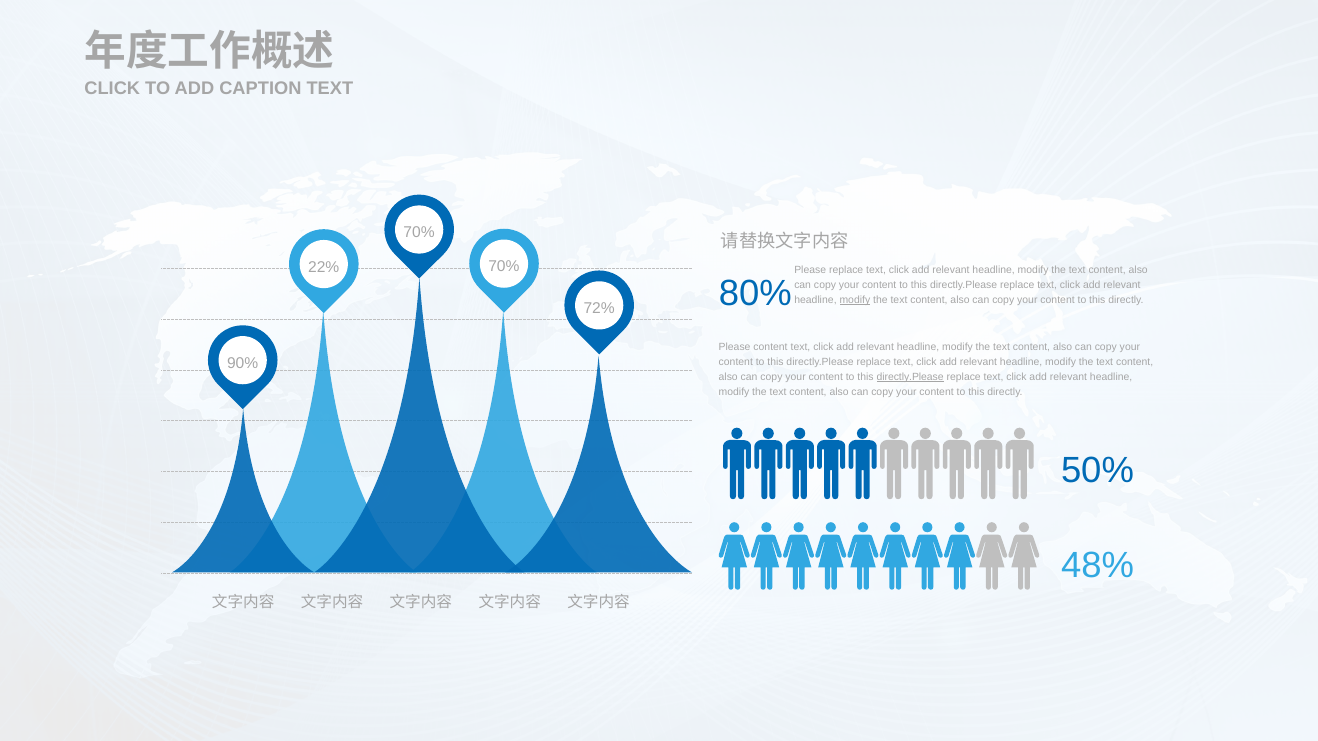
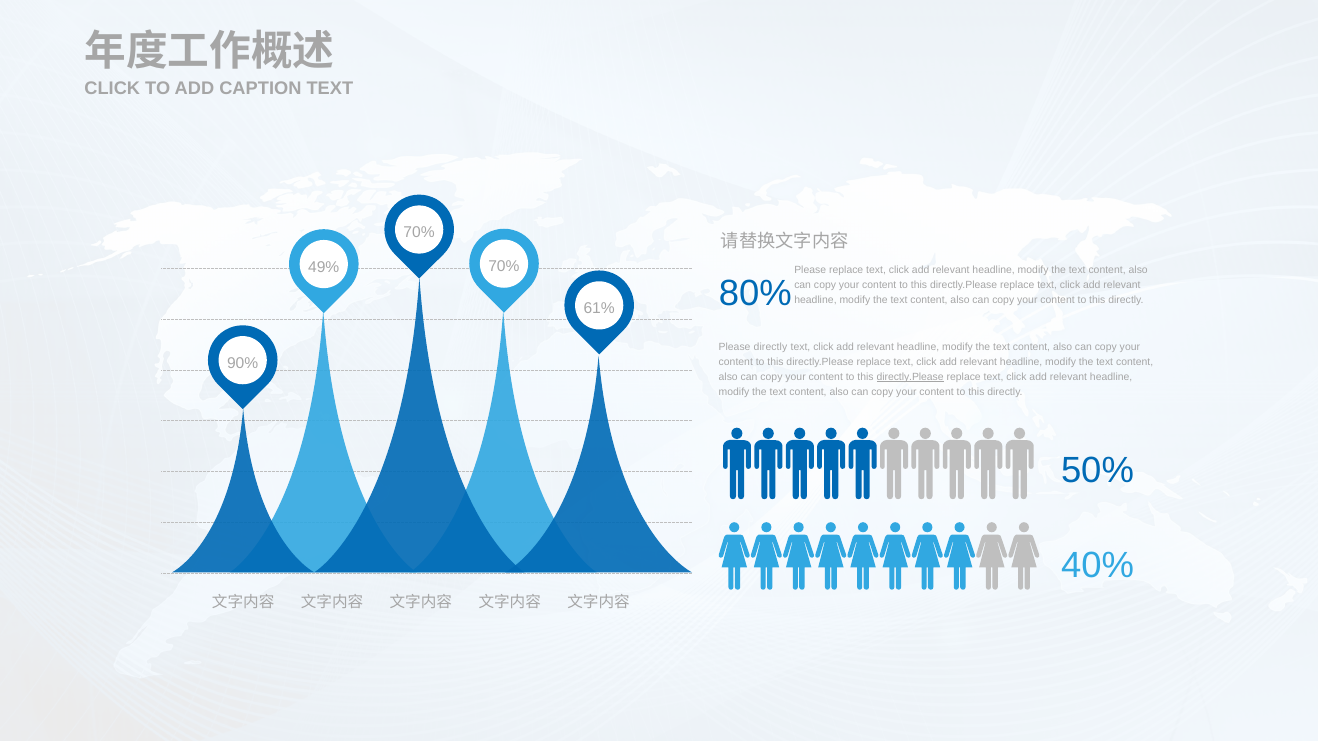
22%: 22% -> 49% (324, 267)
modify underline: present -> none (855, 300)
72%: 72% -> 61% (599, 308)
Please content: content -> directly (770, 347)
48%: 48% -> 40% (1098, 566)
